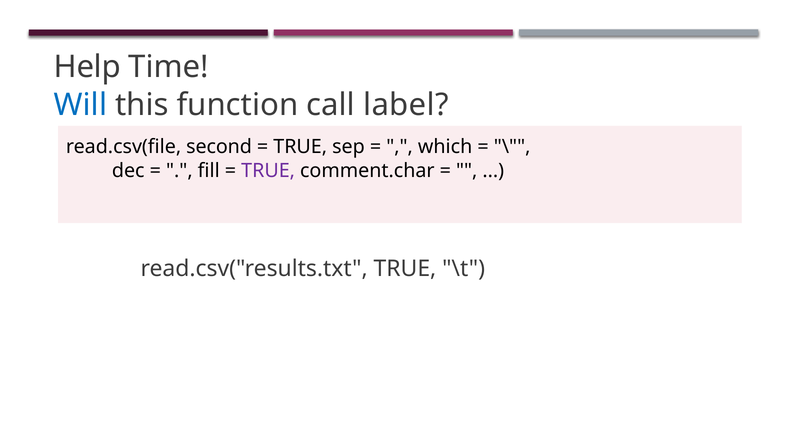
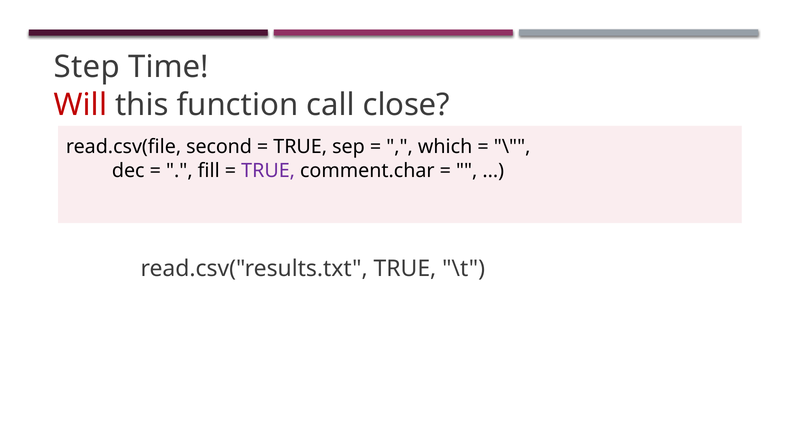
Help: Help -> Step (87, 67)
Will colour: blue -> red (81, 105)
label: label -> close (406, 105)
